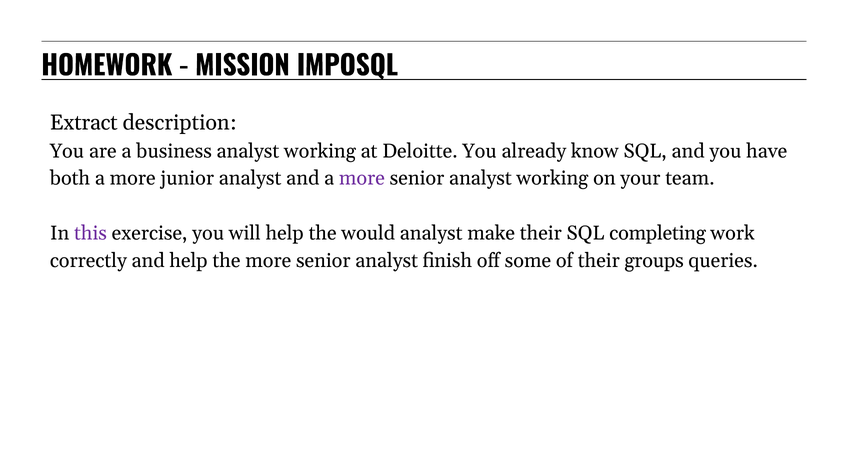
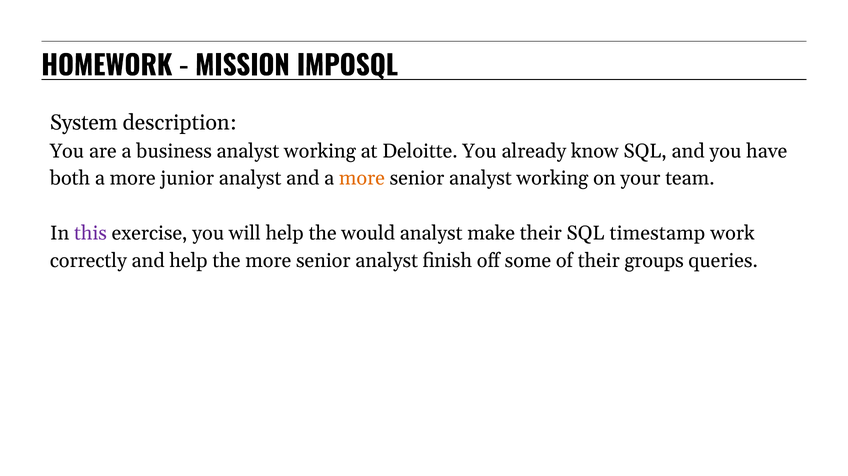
Extract: Extract -> System (84, 123)
more colour: purple -> orange (362, 178)
completing: completing -> timestamp (657, 233)
